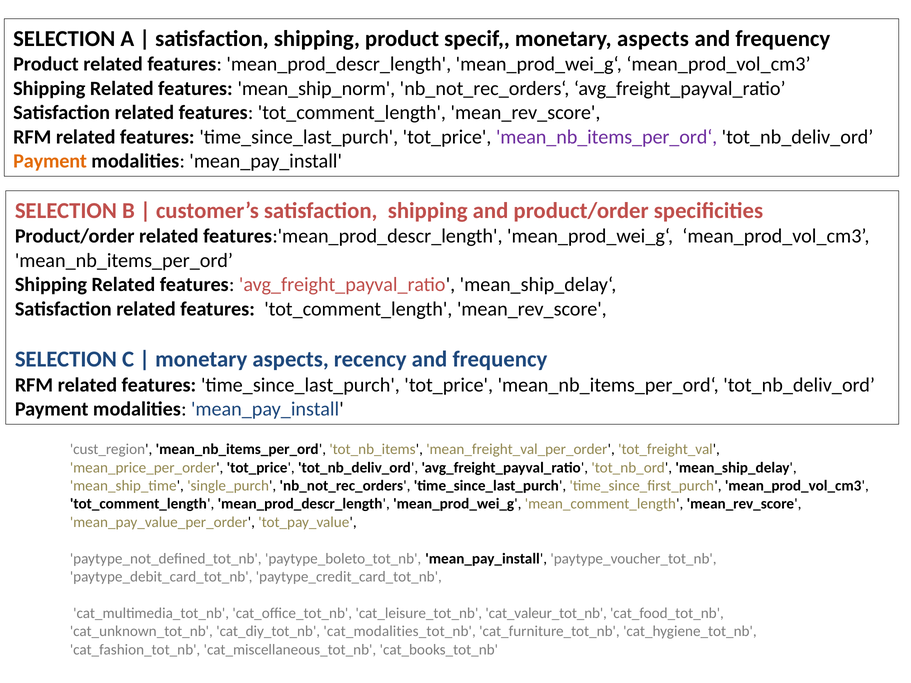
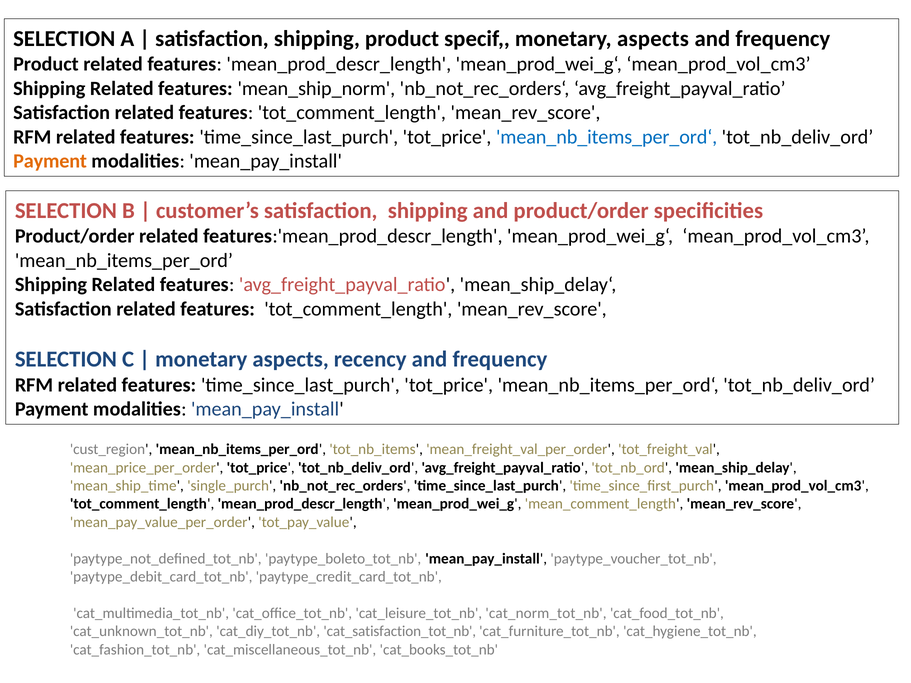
mean_nb_items_per_ord‘ colour: purple -> blue (607, 137)
cat_valeur_tot_nb: cat_valeur_tot_nb -> cat_norm_tot_nb (546, 613)
cat_modalities_tot_nb: cat_modalities_tot_nb -> cat_satisfaction_tot_nb (400, 632)
